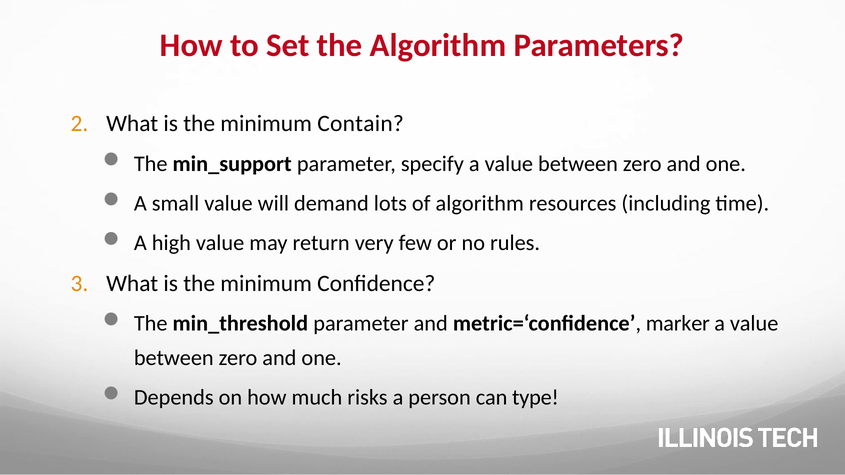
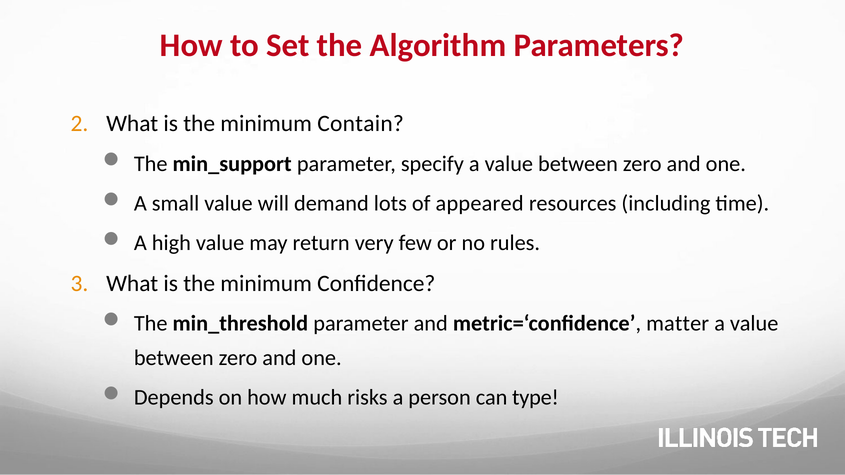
of algorithm: algorithm -> appeared (480, 203)
marker: marker -> matter (678, 324)
